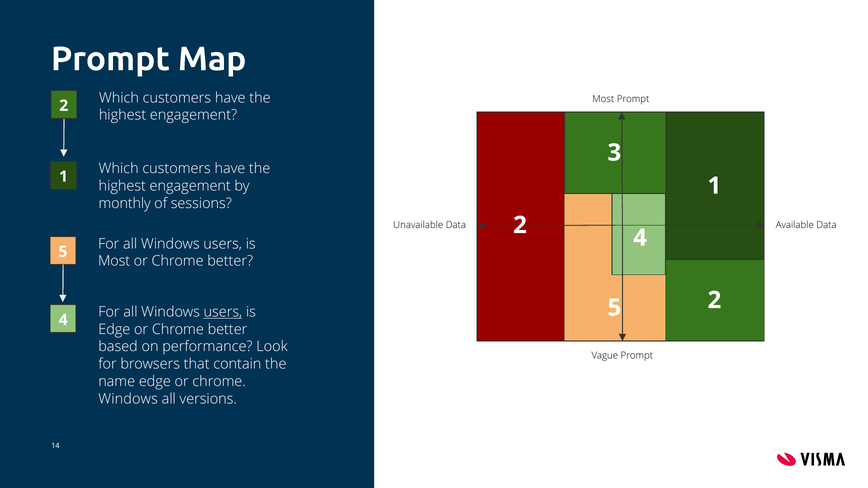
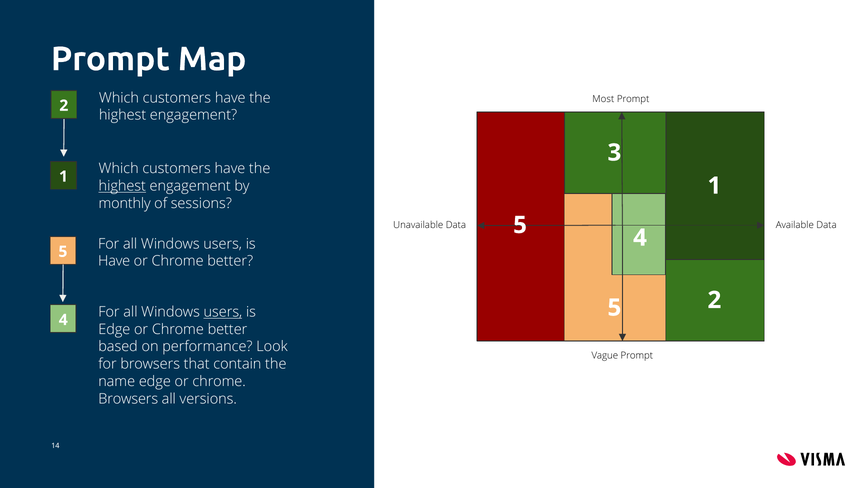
highest underline: none -> present (122, 186)
Data 2: 2 -> 5 (520, 225)
Most: Most -> Have (114, 261)
Windows: Windows -> Browsers (128, 399)
